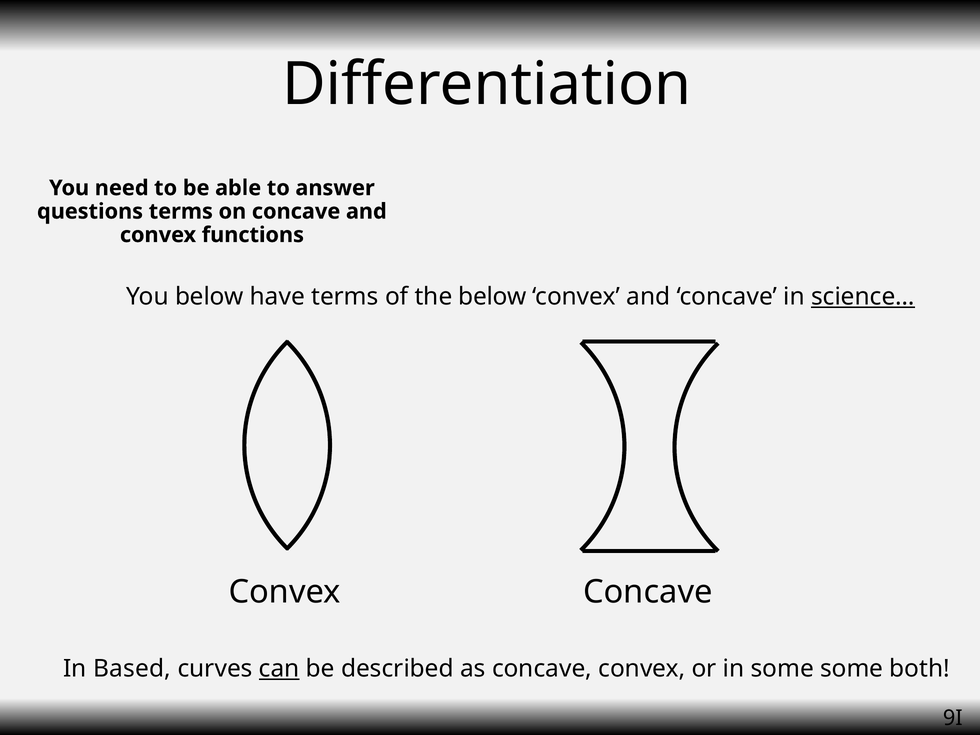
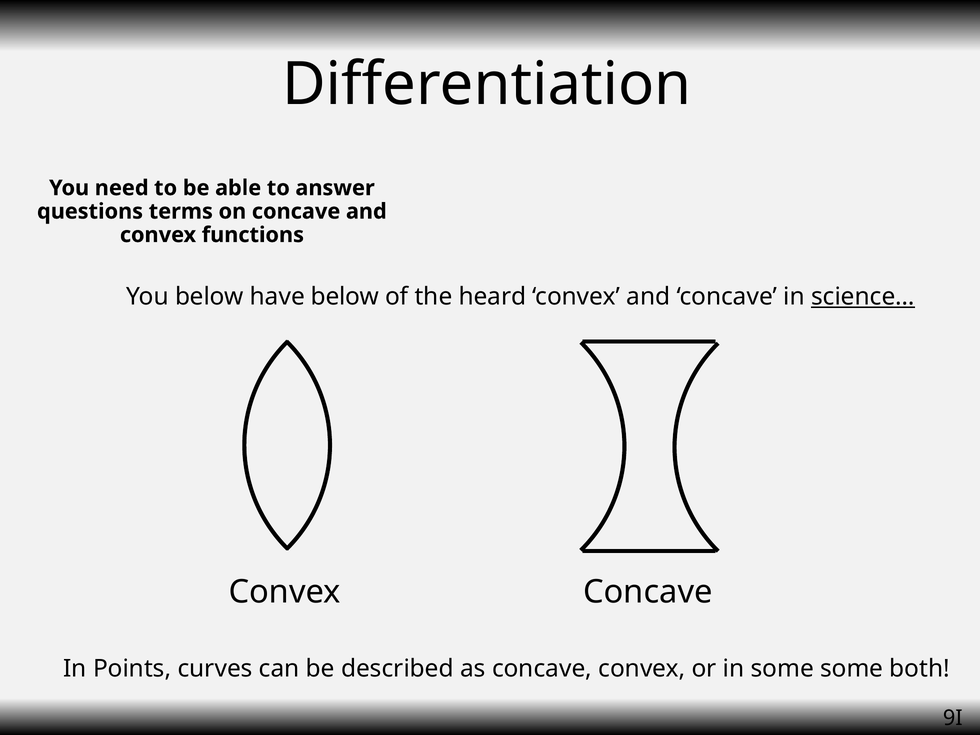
have terms: terms -> below (345, 297)
the below: below -> heard (492, 297)
Based: Based -> Points (132, 669)
can underline: present -> none (279, 669)
